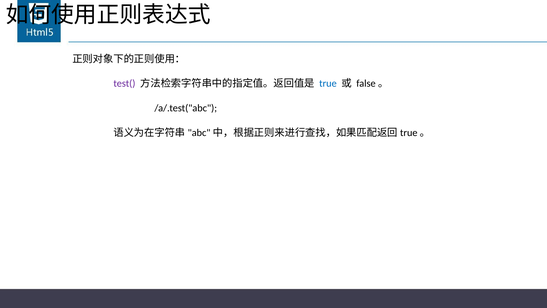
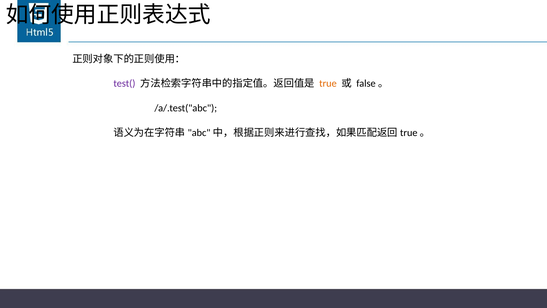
true colour: blue -> orange (328, 84)
